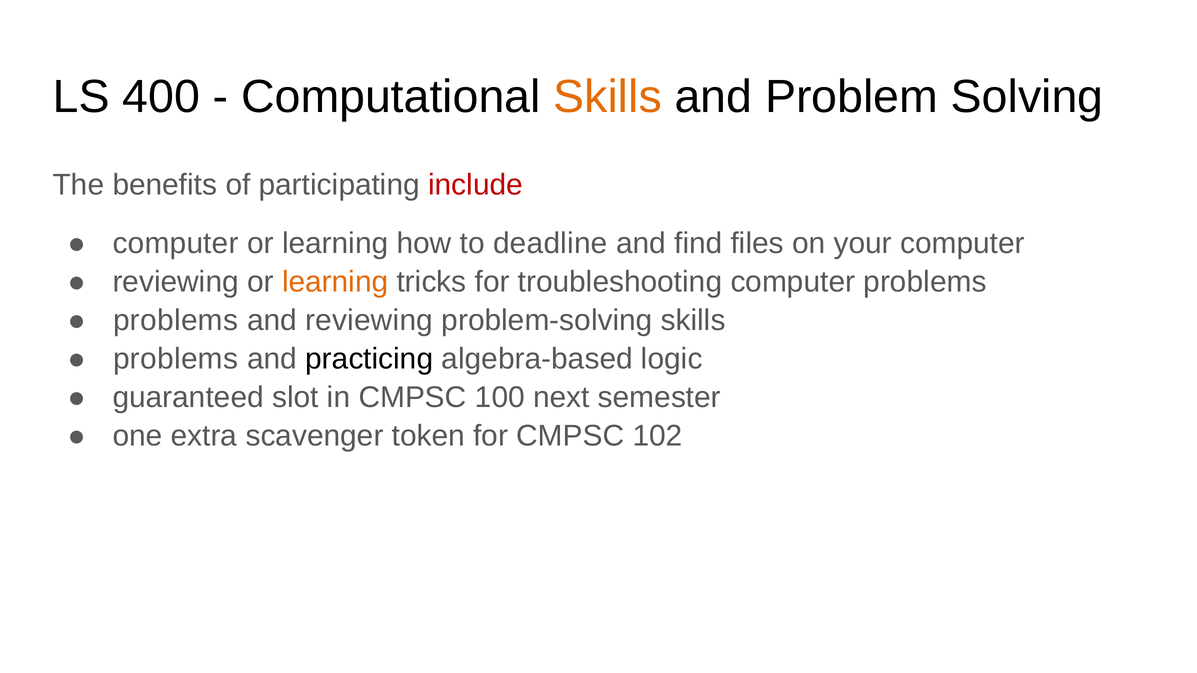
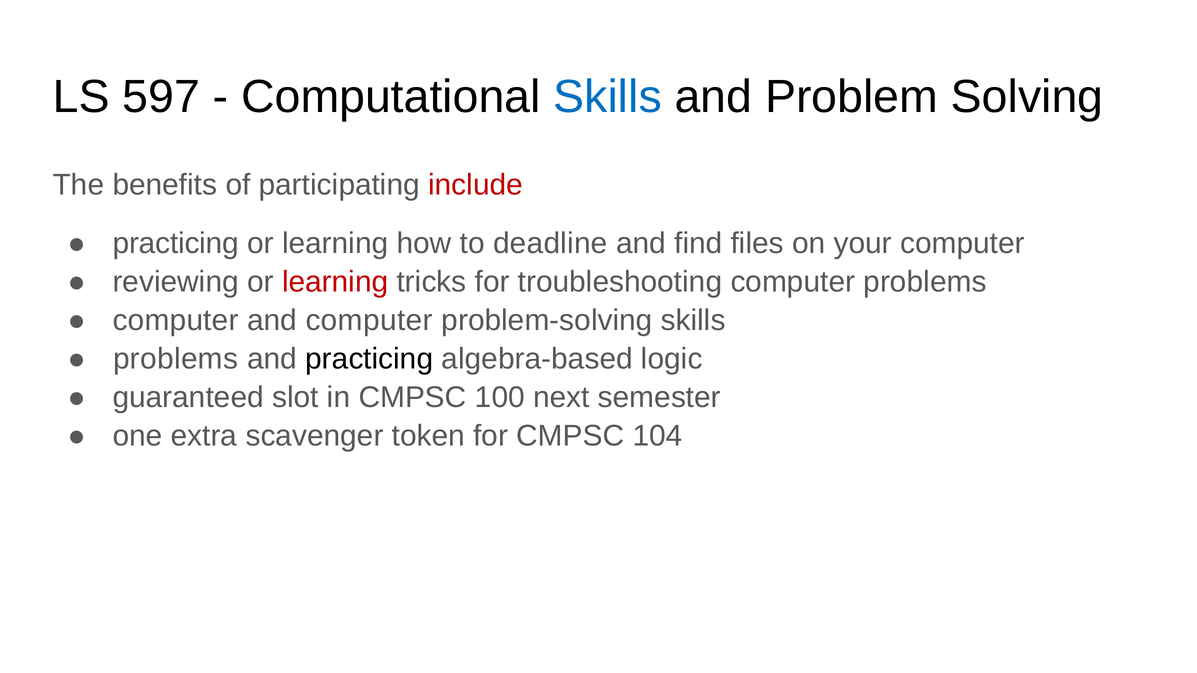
400: 400 -> 597 (161, 97)
Skills colour: orange -> blue (608, 97)
computer: computer -> practicing (176, 244)
learning colour: orange -> red (335, 282)
problems: problems -> computer (176, 321)
and reviewing: reviewing -> computer (369, 321)
102: 102 -> 104 (658, 436)
